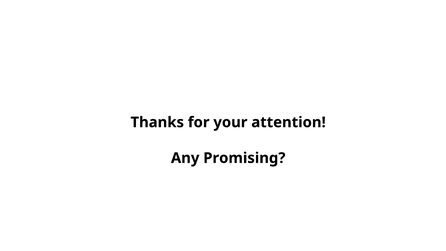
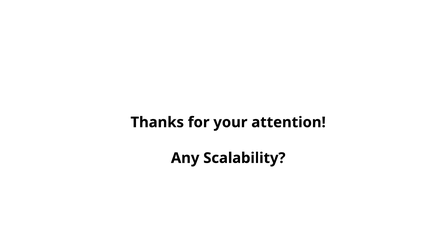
Promising: Promising -> Scalability (244, 158)
